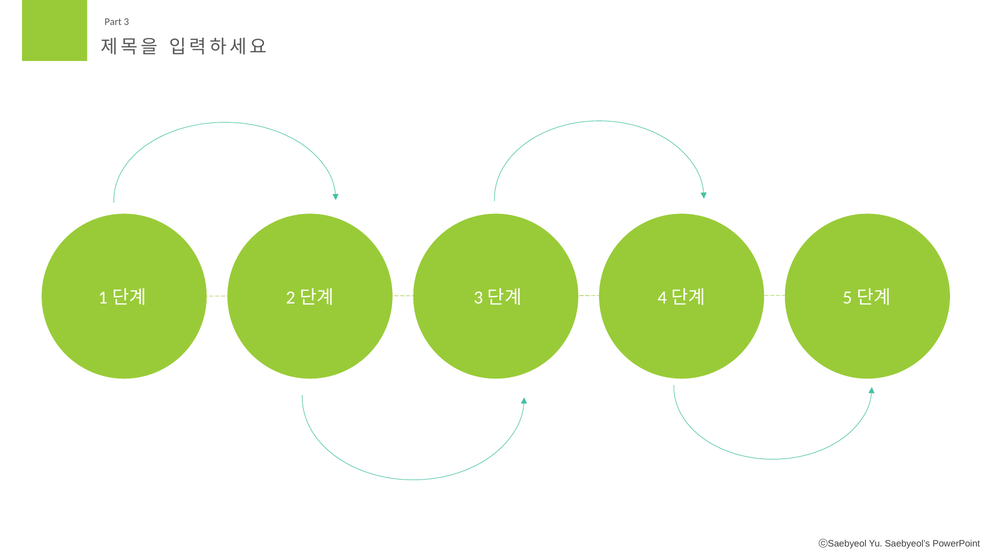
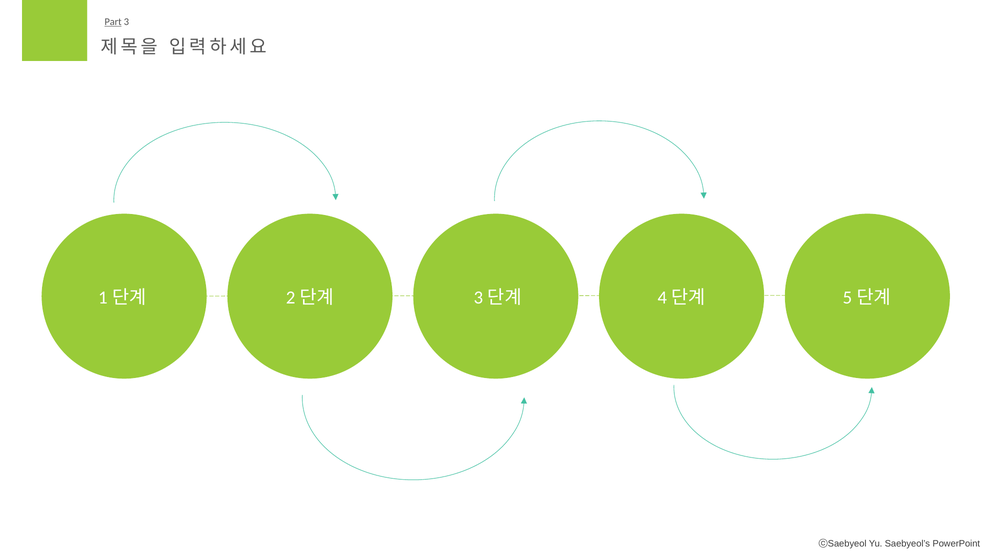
Part underline: none -> present (113, 22)
